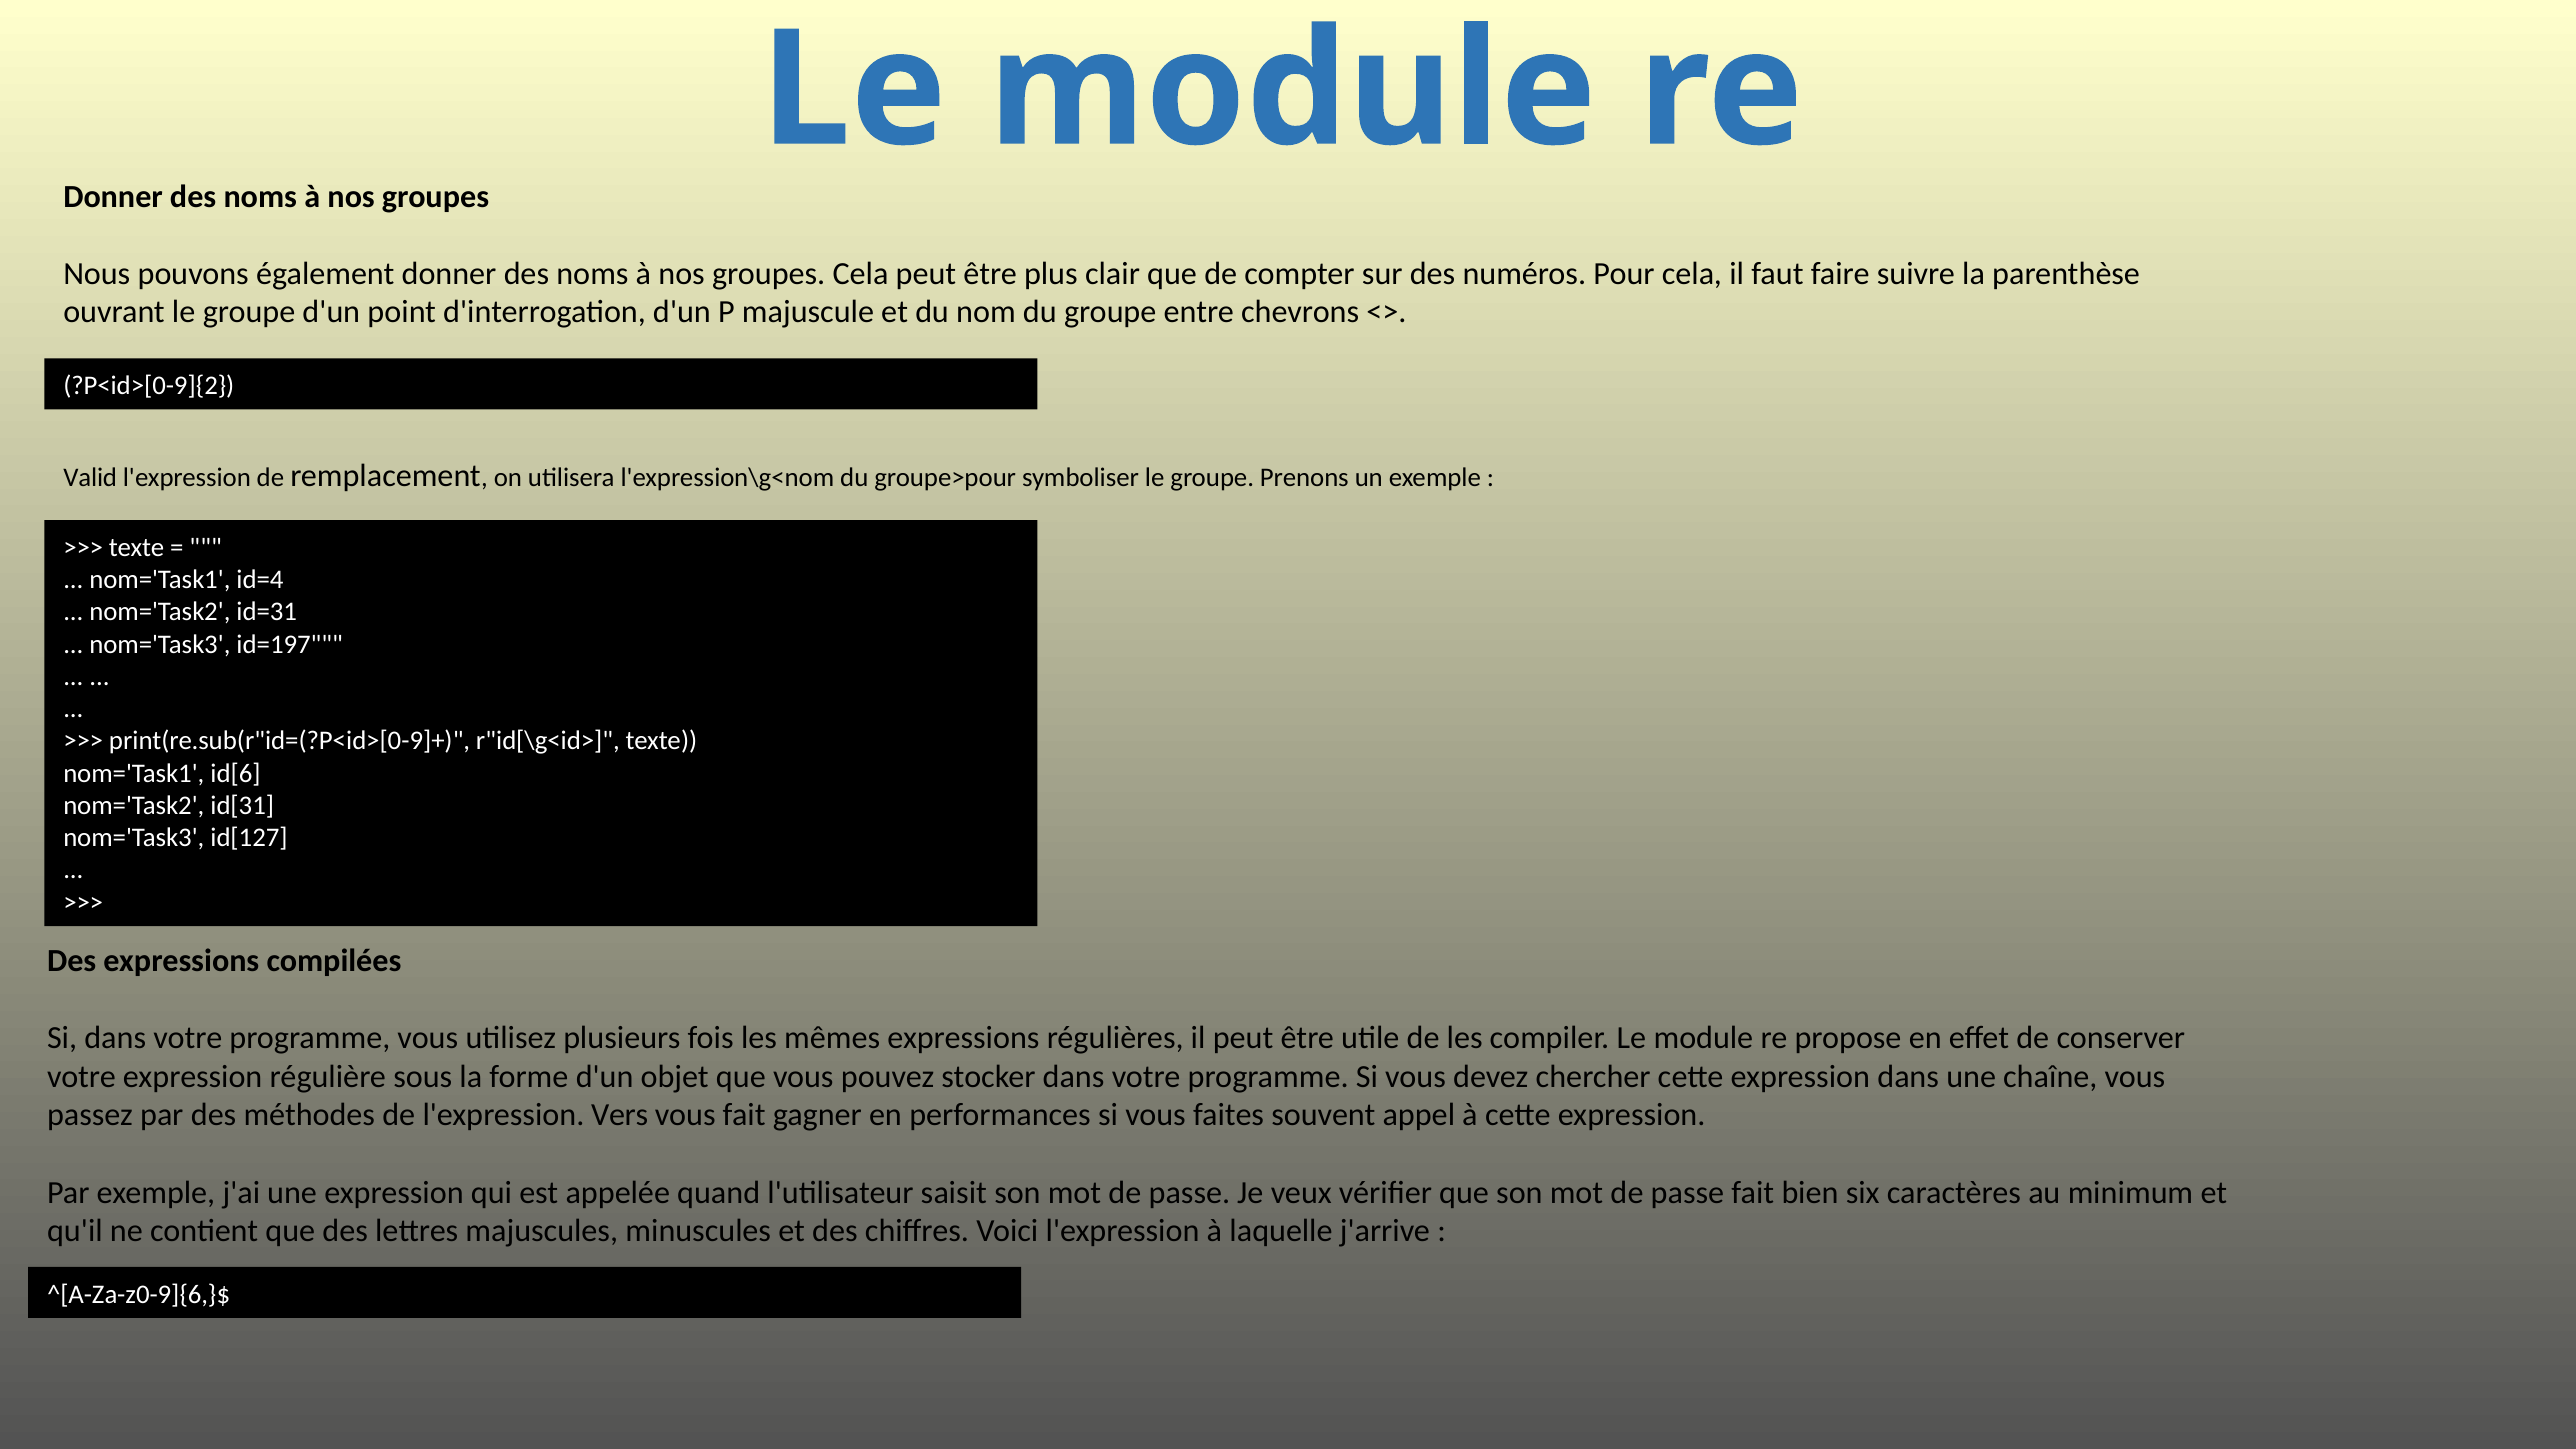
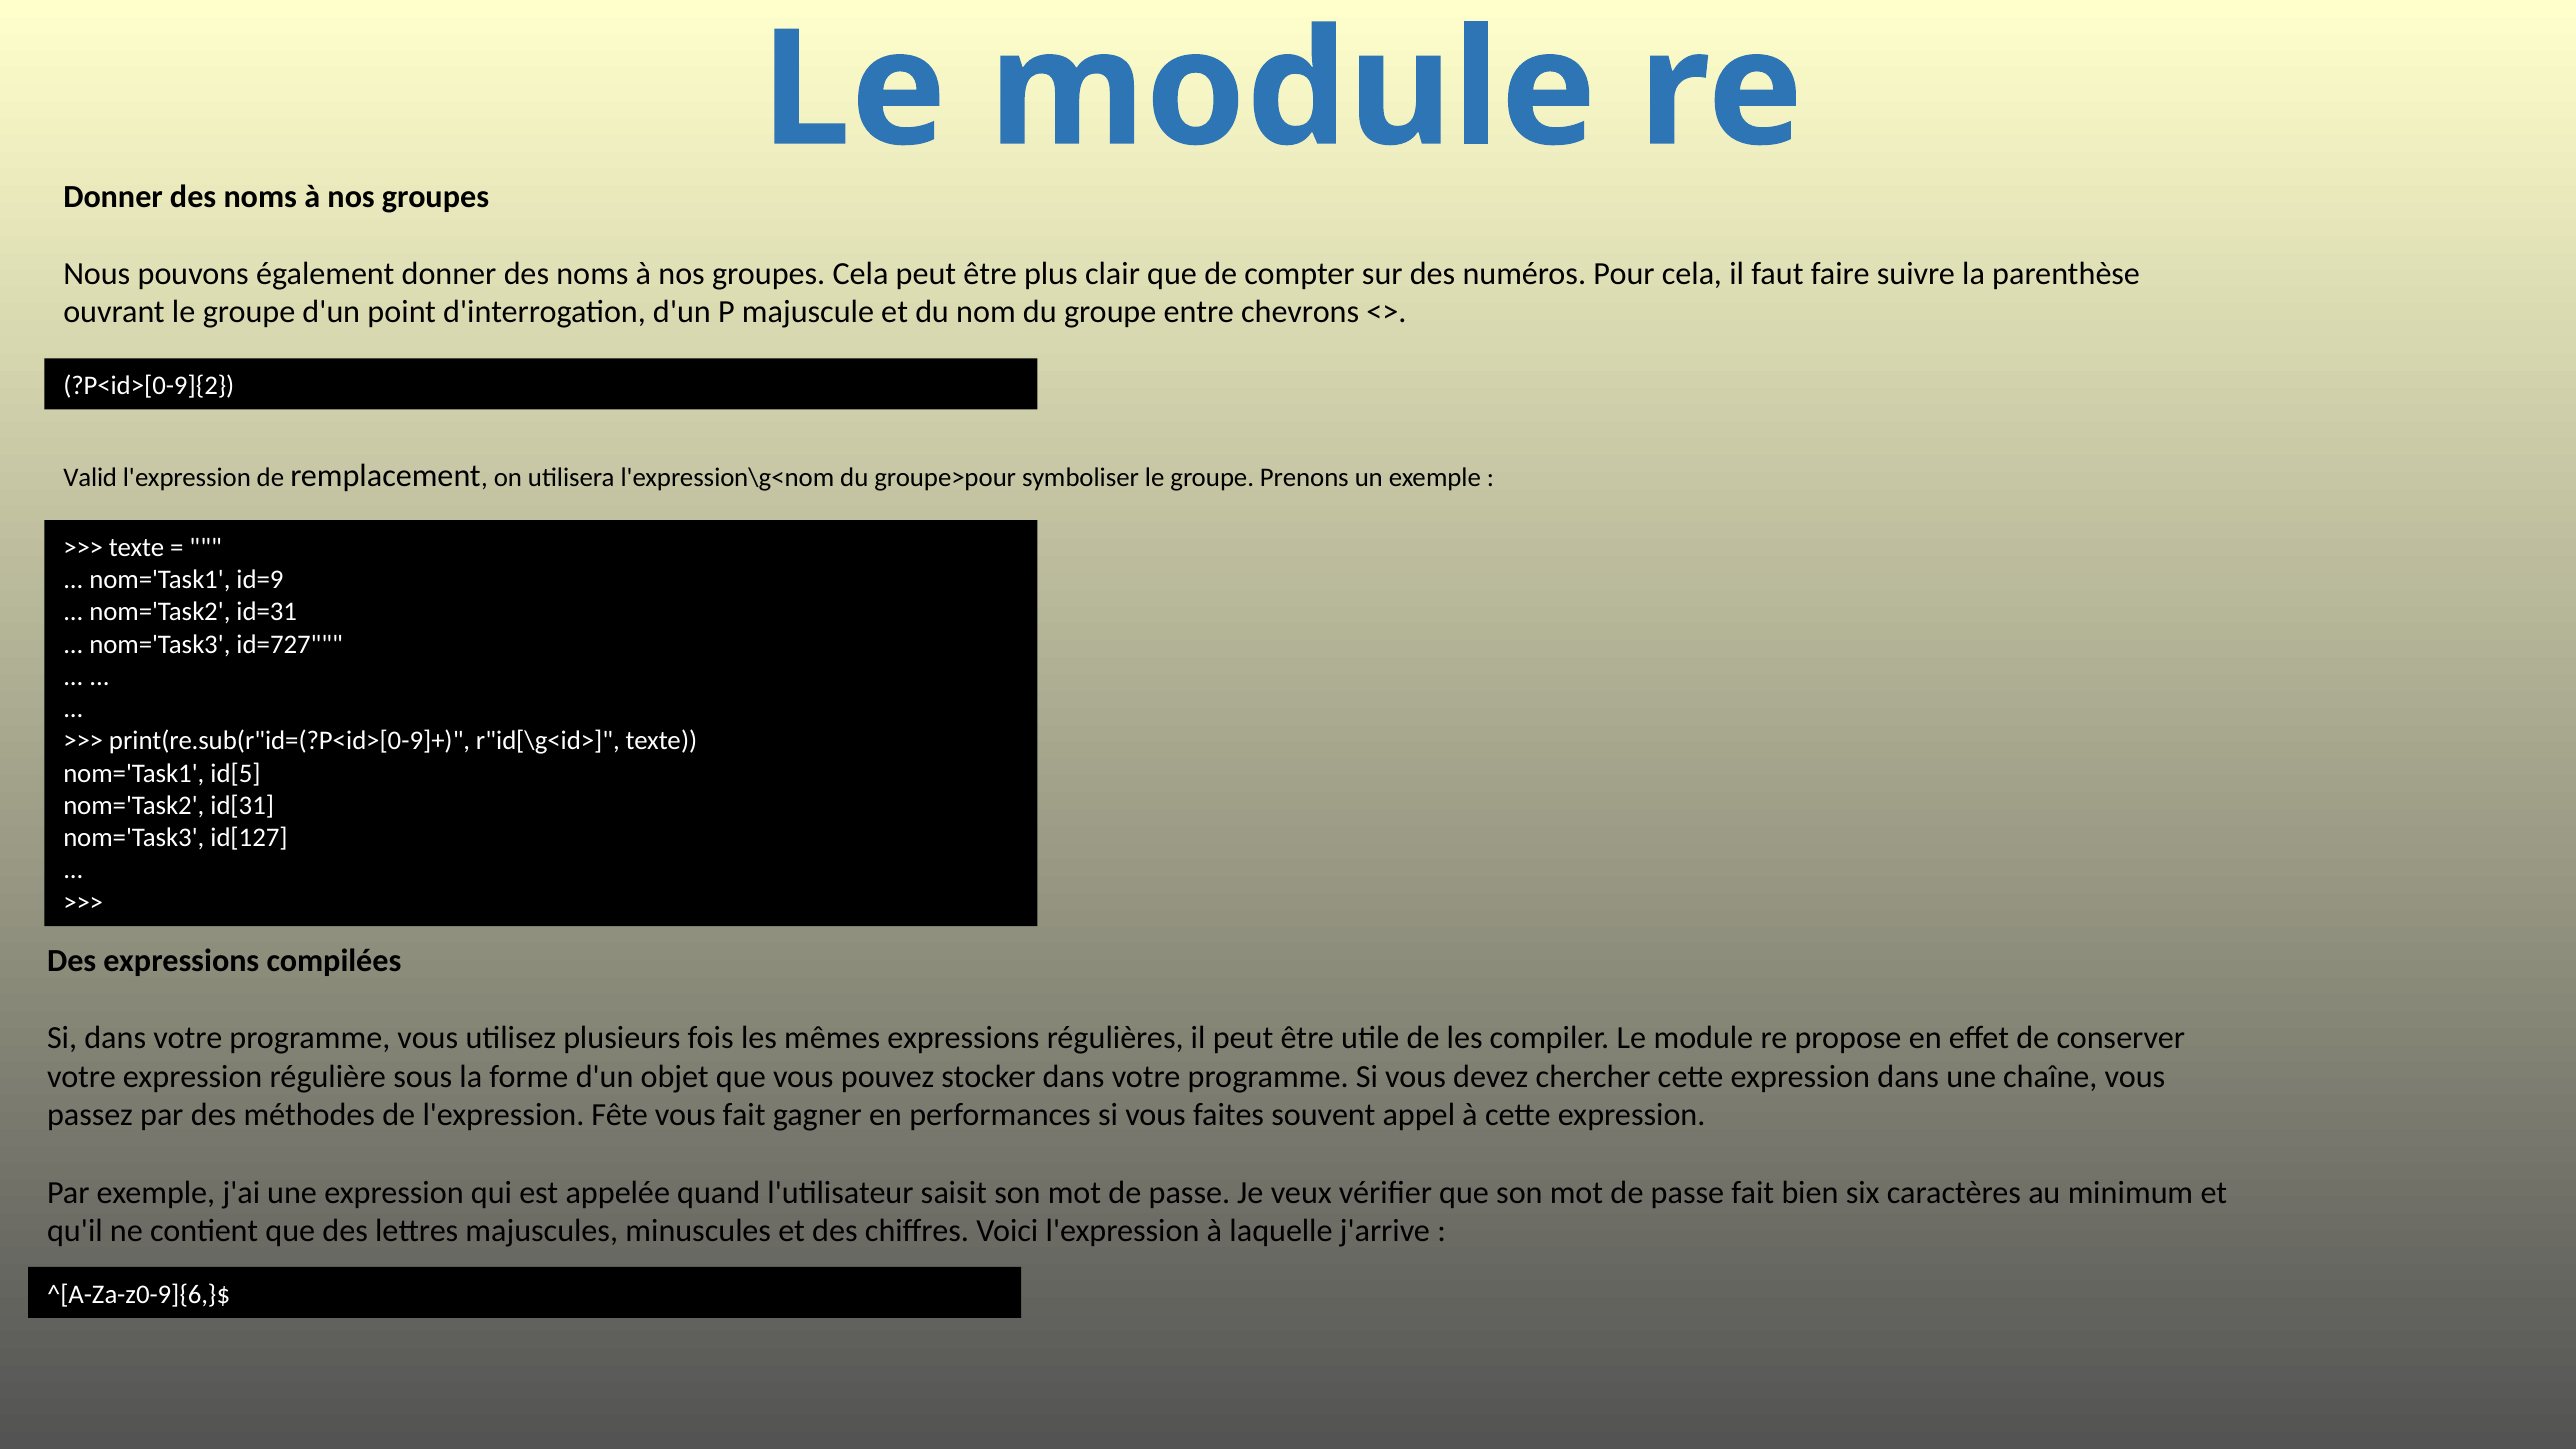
id=4: id=4 -> id=9 (260, 580)
id=197: id=197 -> id=727 (290, 644)
id[6: id[6 -> id[5 (235, 773)
Vers: Vers -> Fête (620, 1115)
